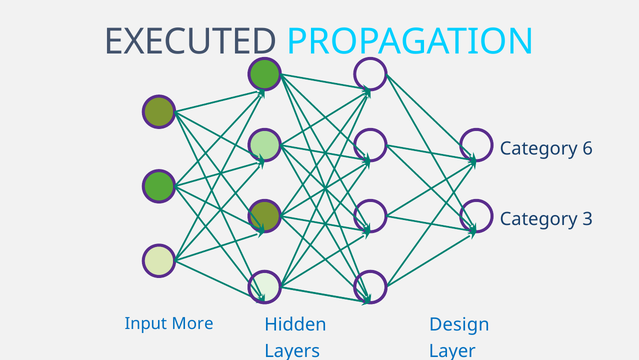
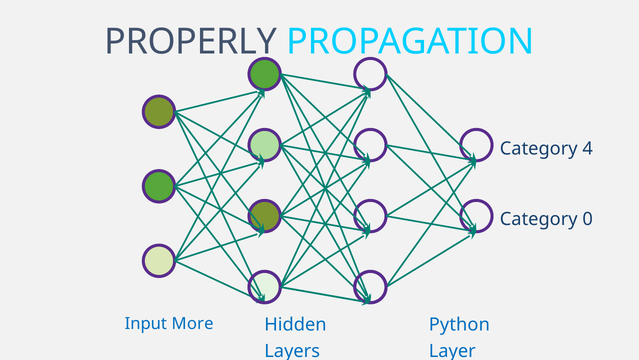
EXECUTED: EXECUTED -> PROPERLY (191, 42)
6: 6 -> 4 (588, 148)
3: 3 -> 0 (588, 219)
Design: Design -> Python (459, 324)
